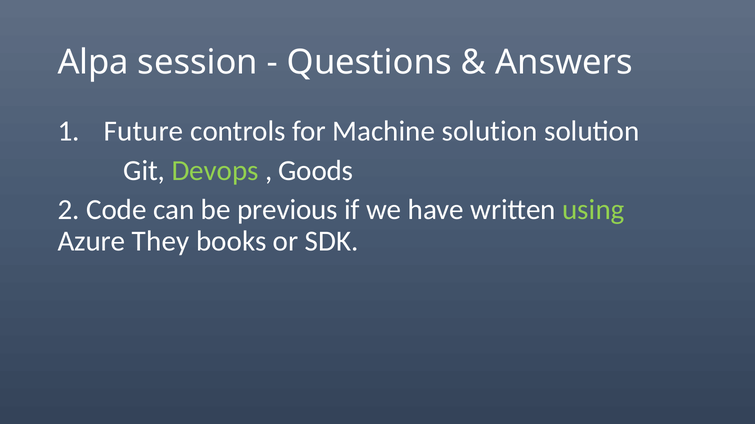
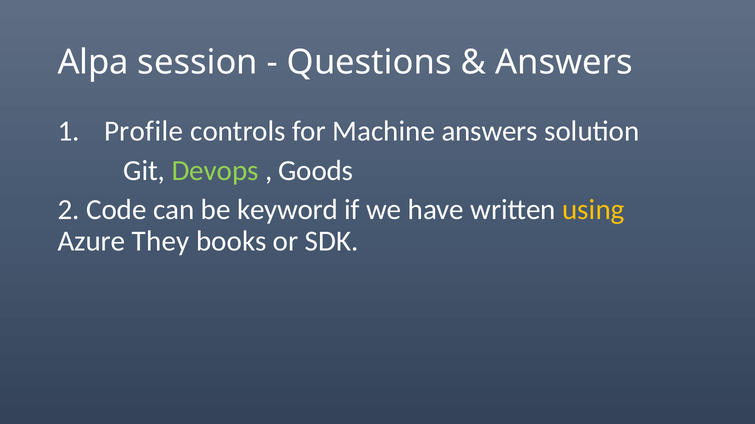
Future: Future -> Profile (144, 131)
Machine solution: solution -> answers (490, 131)
previous: previous -> keyword (288, 210)
using colour: light green -> yellow (593, 210)
